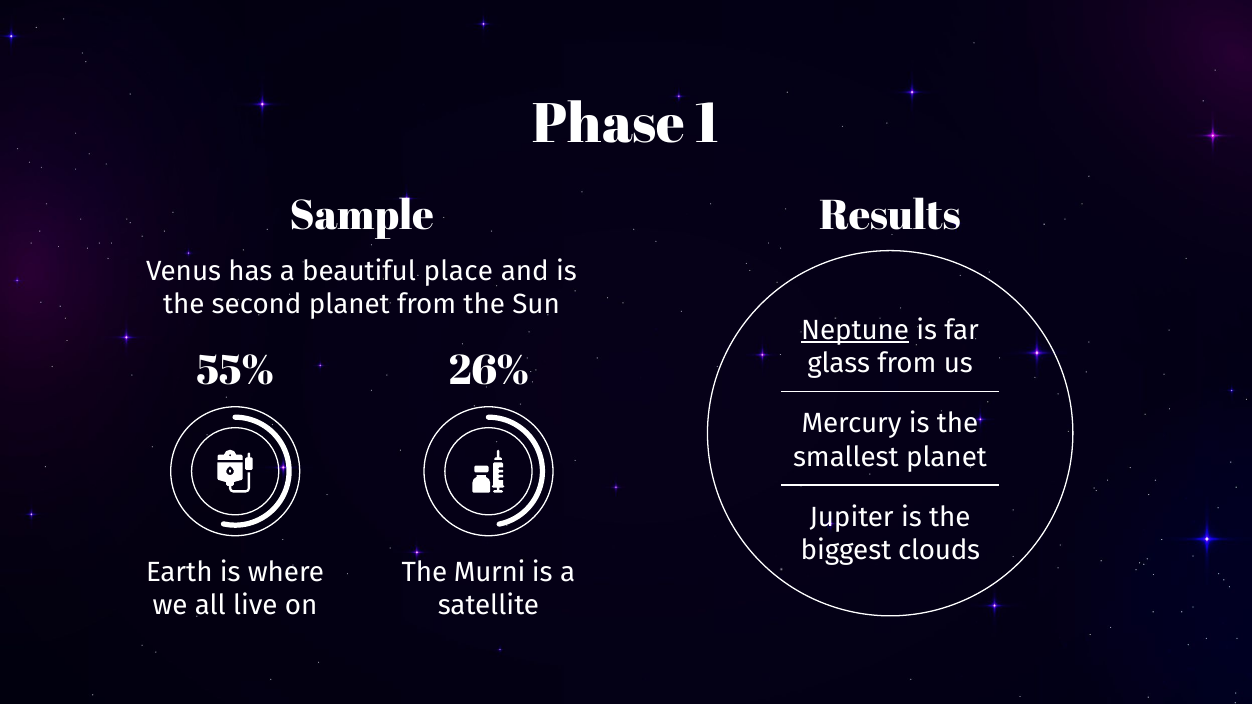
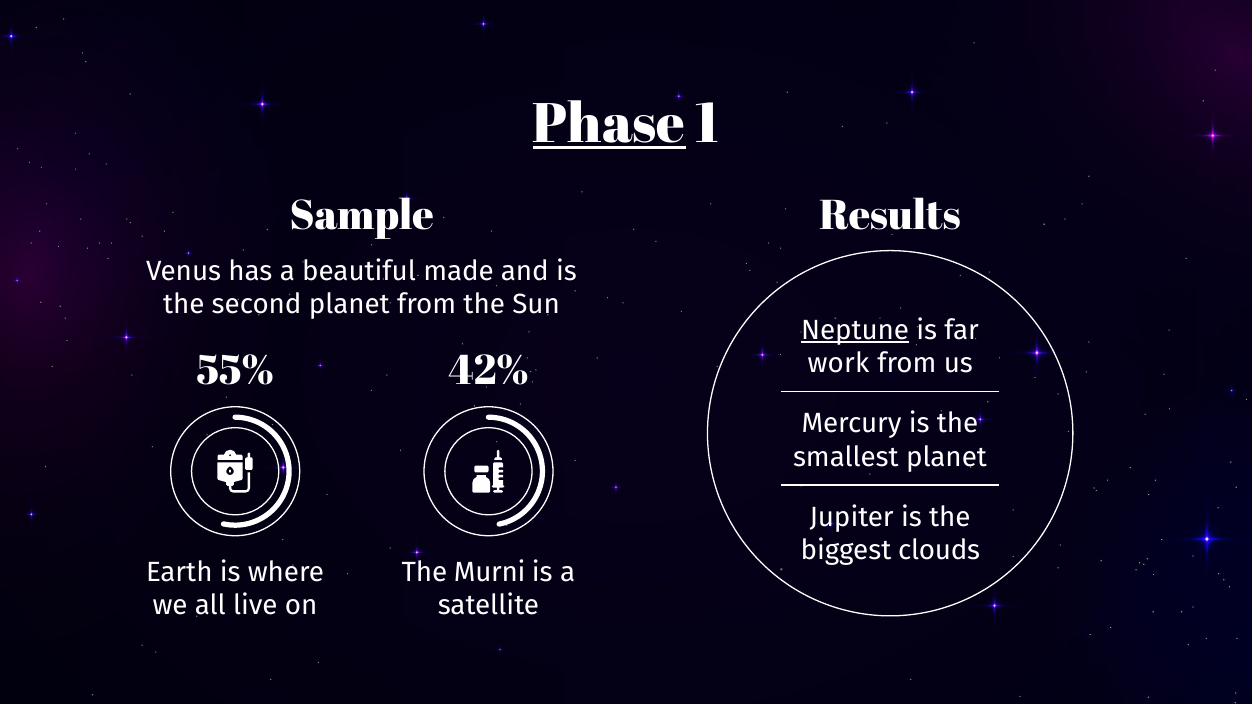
Phase underline: none -> present (609, 124)
place: place -> made (459, 271)
glass: glass -> work (838, 364)
26%: 26% -> 42% (489, 371)
